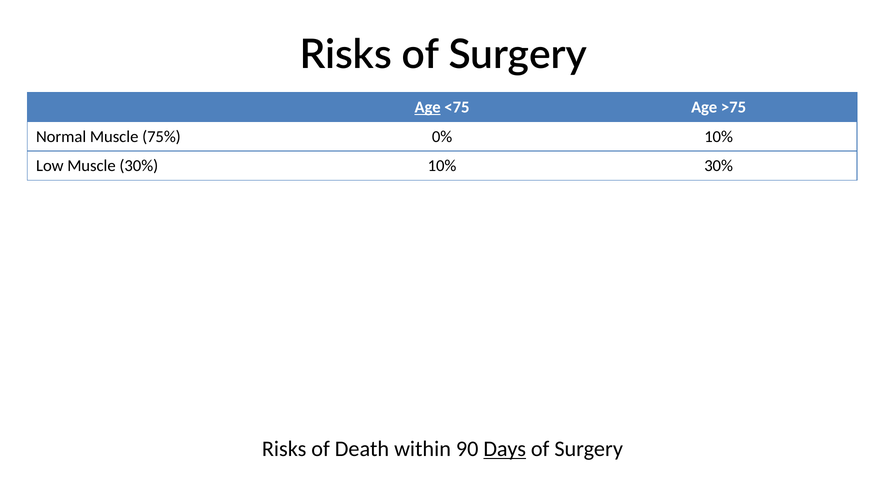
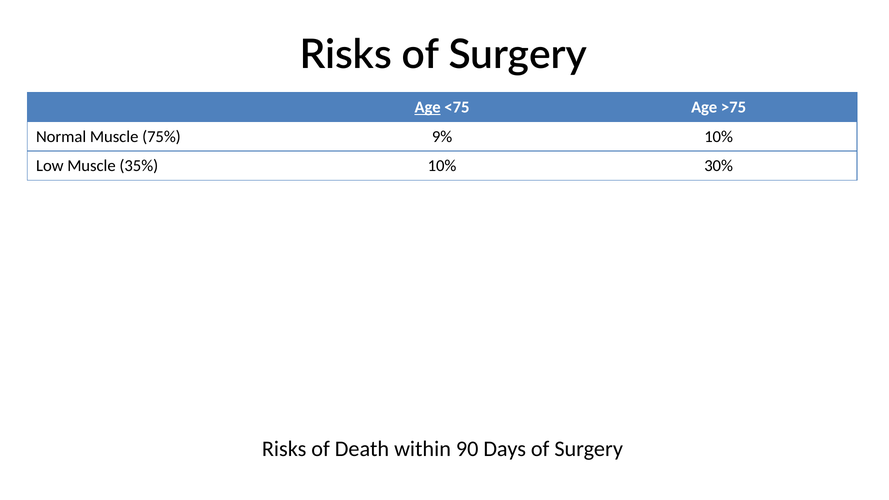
0%: 0% -> 9% (442, 137)
Muscle 30%: 30% -> 35% (139, 166)
Days underline: present -> none (505, 449)
